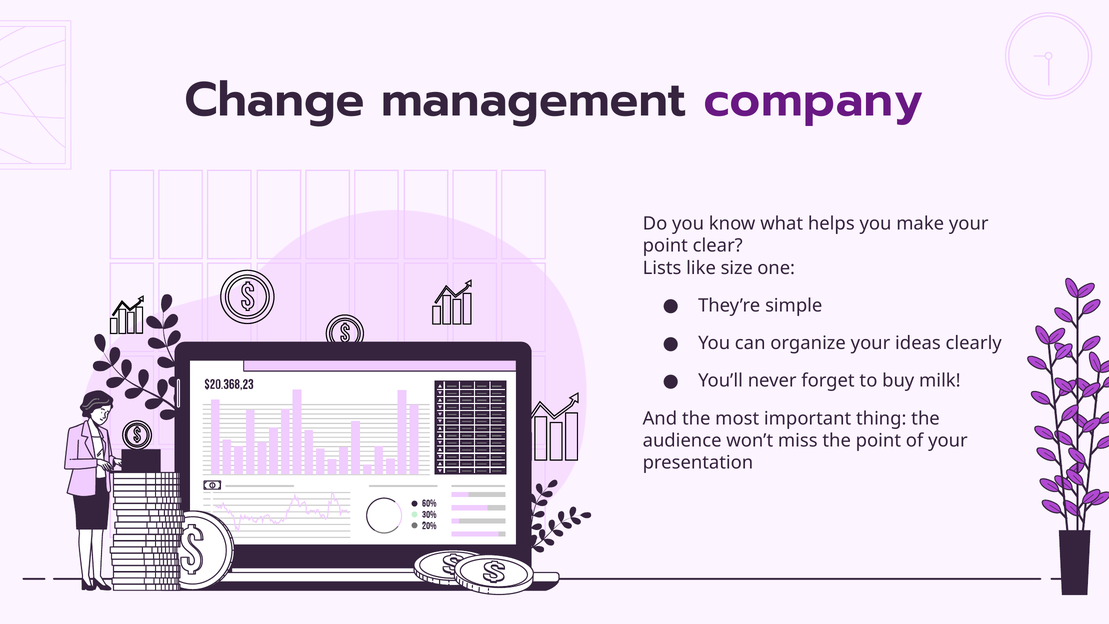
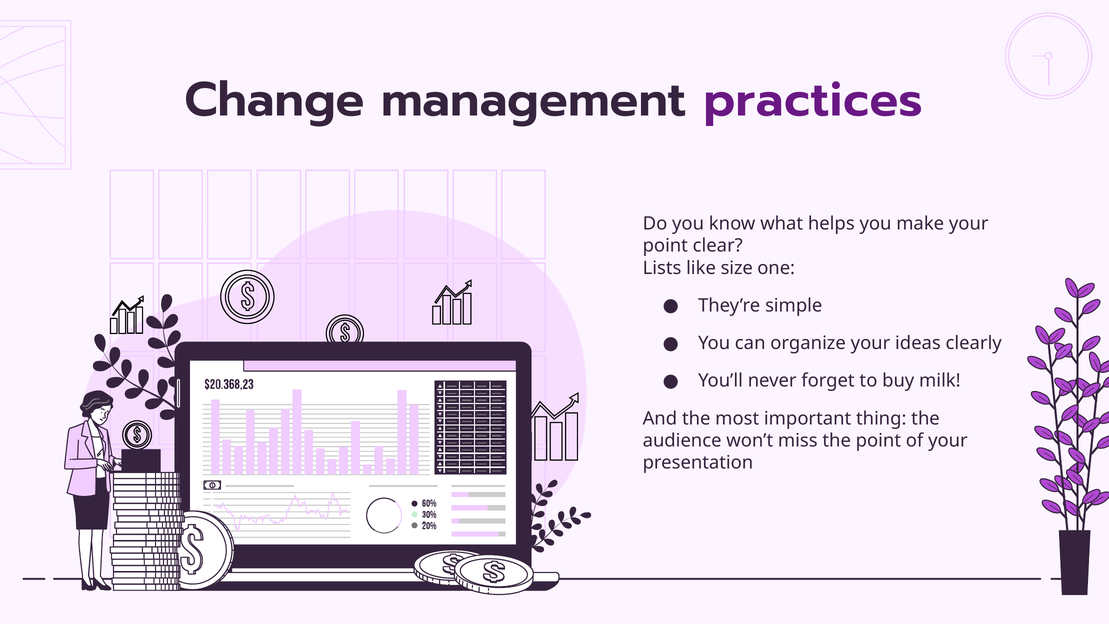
company: company -> practices (813, 100)
